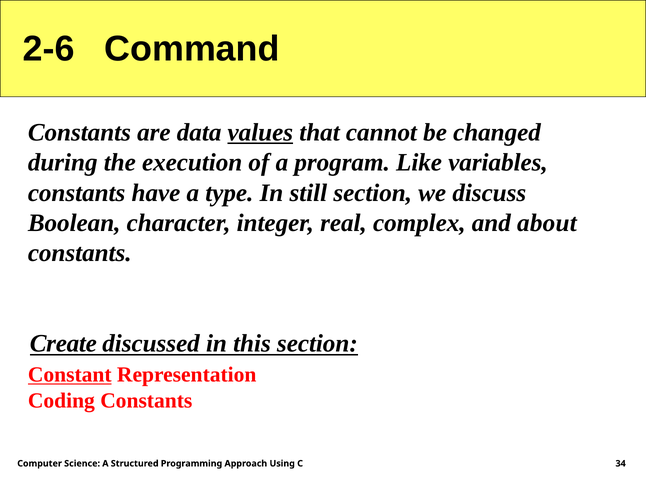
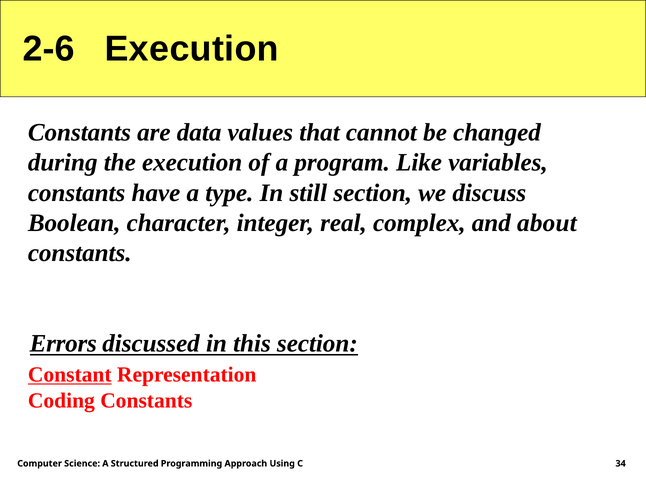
2-6 Command: Command -> Execution (192, 49)
values underline: present -> none (260, 133)
Create: Create -> Errors (63, 344)
